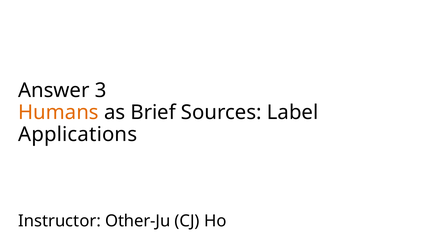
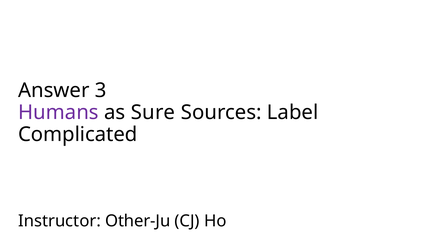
Humans colour: orange -> purple (58, 113)
Brief: Brief -> Sure (153, 113)
Applications: Applications -> Complicated (78, 135)
